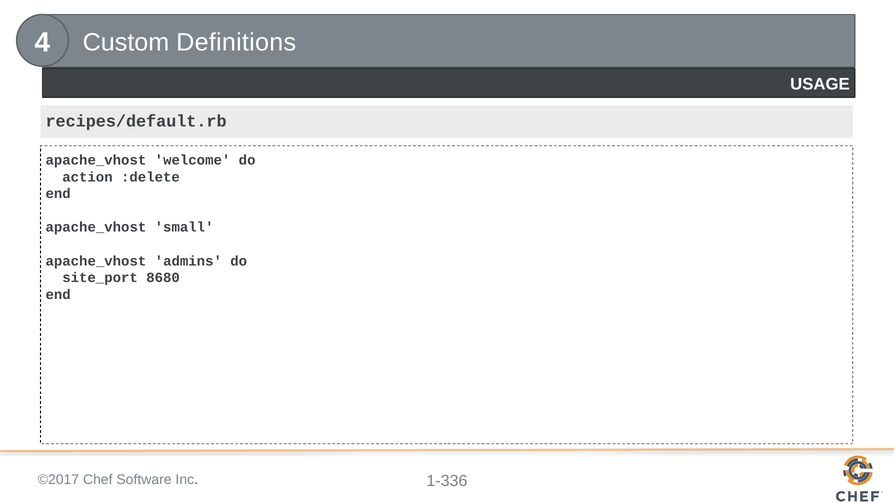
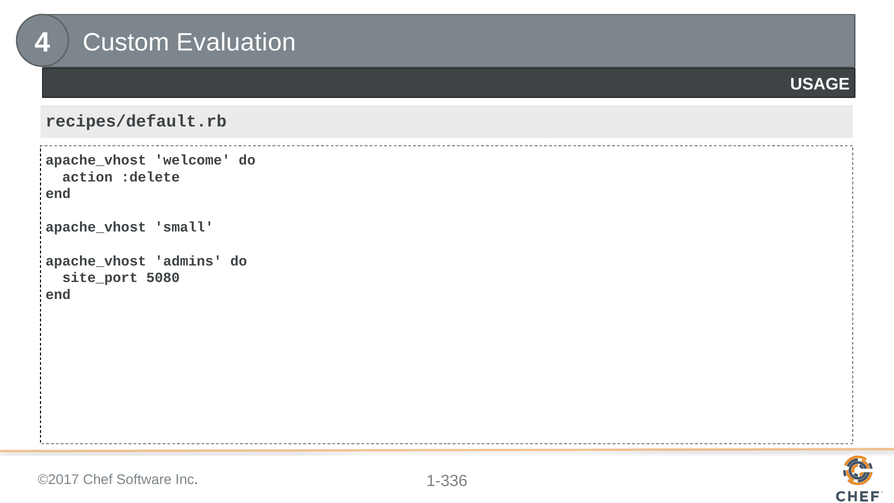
Definitions: Definitions -> Evaluation (236, 43)
8680: 8680 -> 5080 (163, 278)
